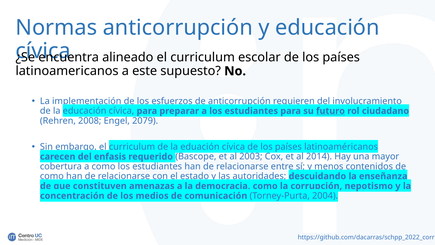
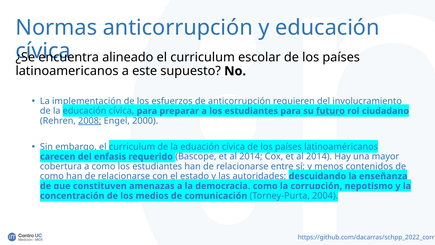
2008 underline: none -> present (90, 121)
2079: 2079 -> 2000 (145, 121)
Bascope et al 2003: 2003 -> 2014 (251, 156)
